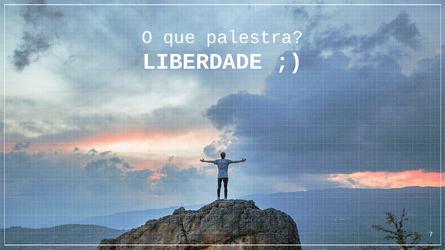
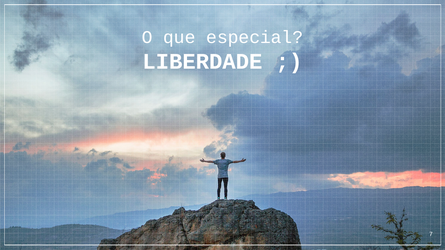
palestra: palestra -> especial (255, 37)
